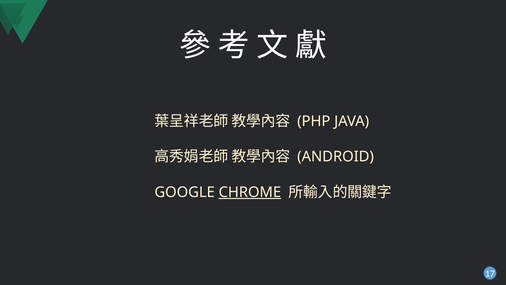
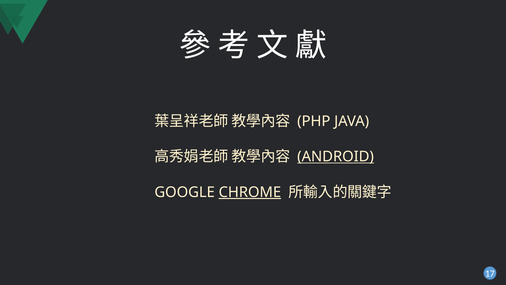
ANDROID underline: none -> present (336, 156)
